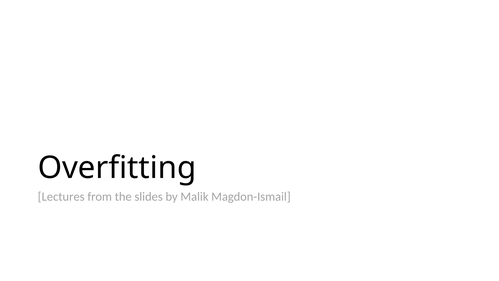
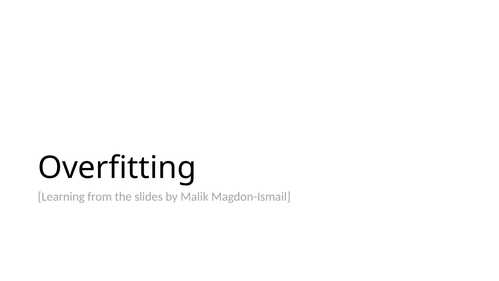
Lectures: Lectures -> Learning (61, 196)
